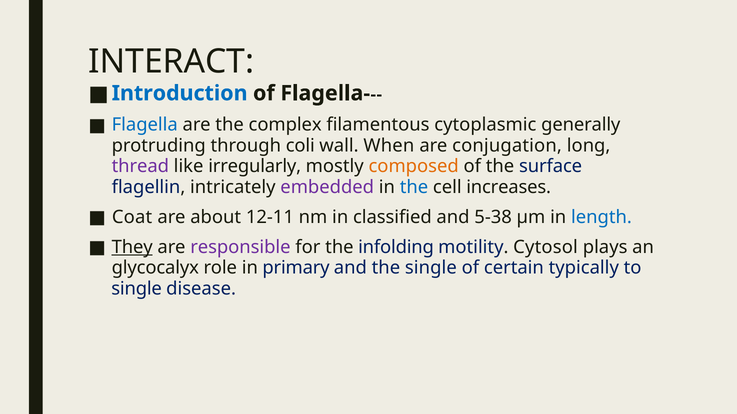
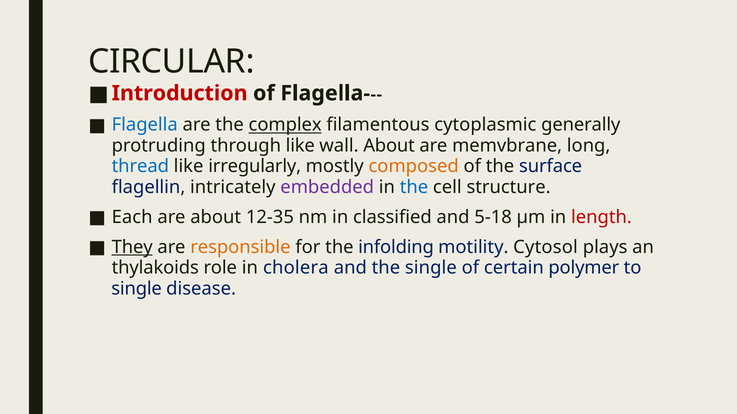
INTERACT: INTERACT -> CIRCULAR (171, 62)
Introduction colour: blue -> red (180, 93)
complex underline: none -> present (285, 125)
through coli: coli -> like (300, 146)
wall When: When -> About (389, 146)
conjugation: conjugation -> memvbrane (507, 146)
thread colour: purple -> blue (140, 167)
increases: increases -> structure (509, 187)
Coat: Coat -> Each (132, 217)
12-11: 12-11 -> 12-35 (270, 217)
5-38: 5-38 -> 5-18 (493, 217)
length colour: blue -> red (601, 217)
responsible colour: purple -> orange (240, 247)
glycocalyx: glycocalyx -> thylakoids (155, 268)
primary: primary -> cholera (296, 268)
typically: typically -> polymer (584, 268)
